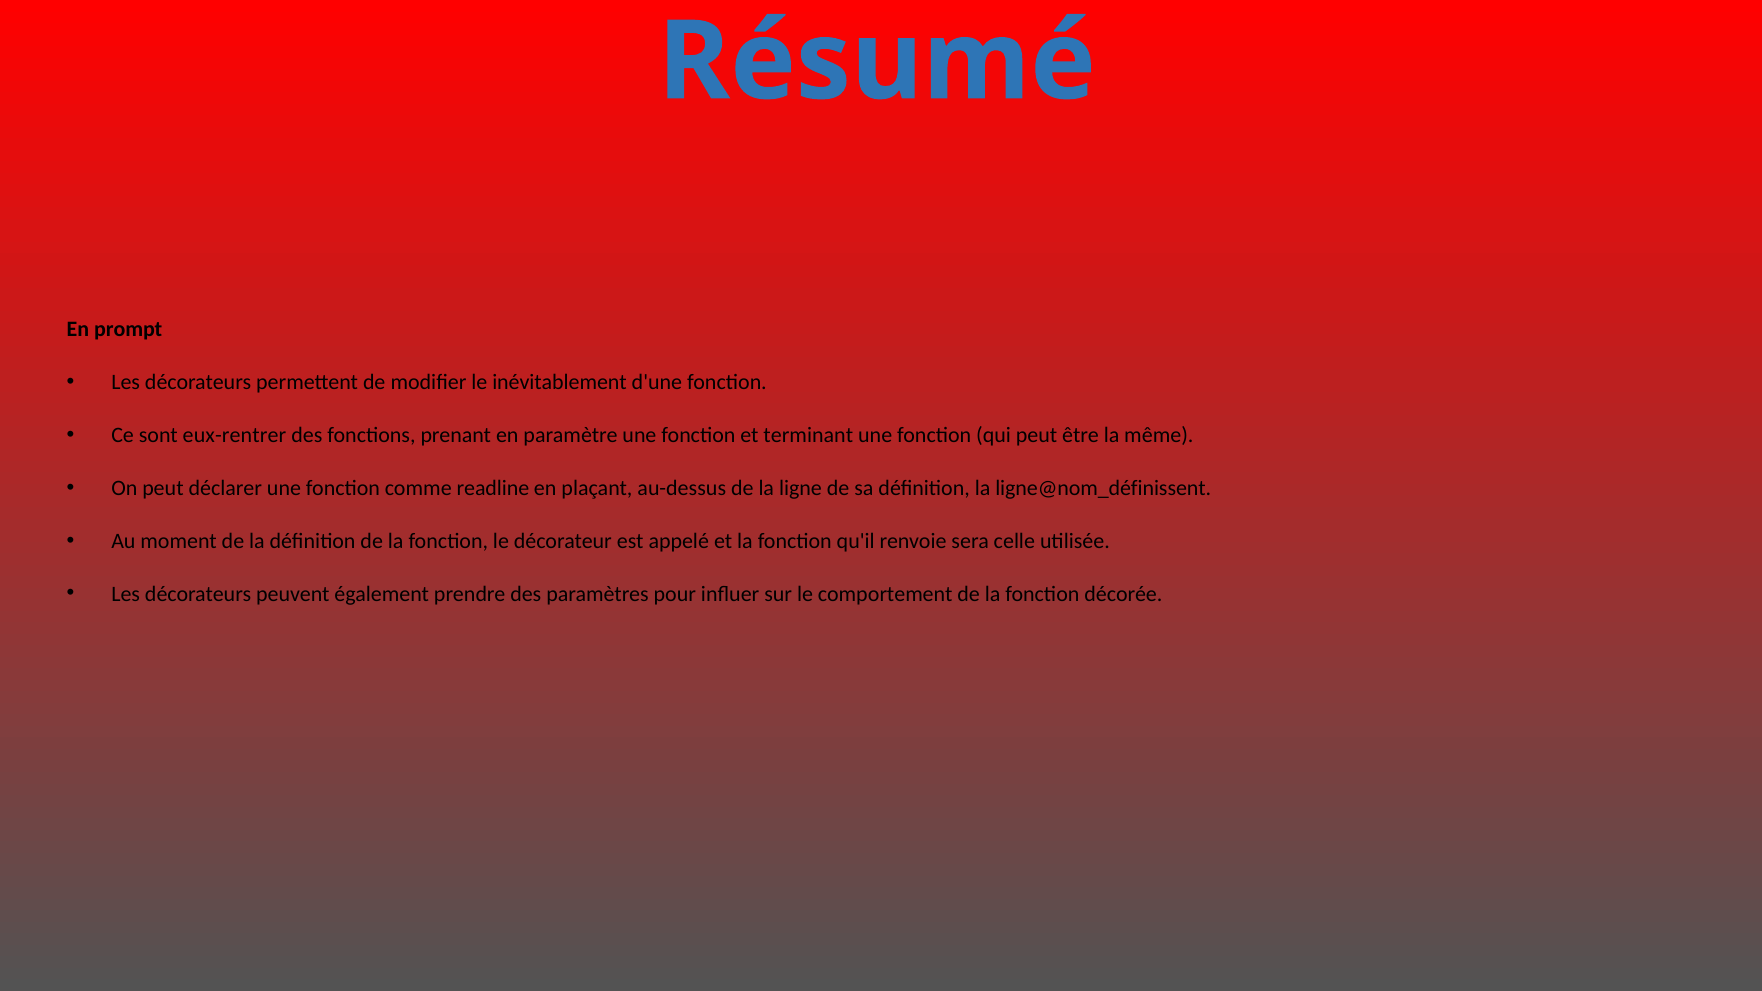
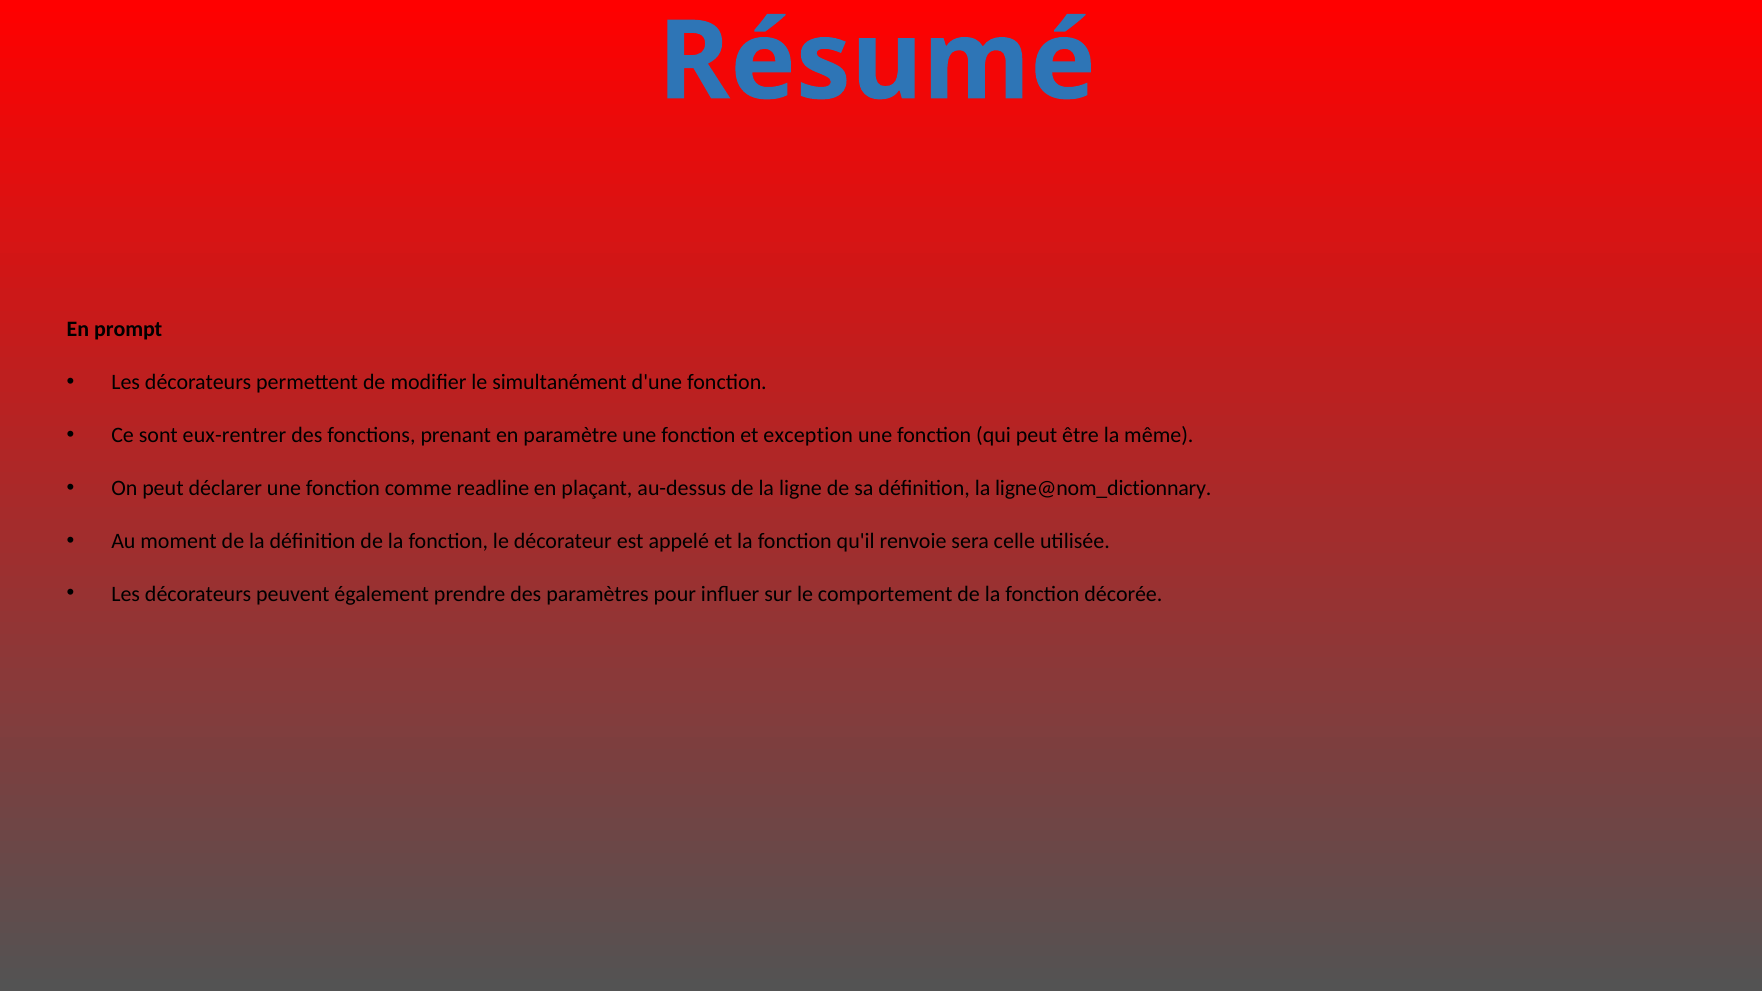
inévitablement: inévitablement -> simultanément (560, 382)
terminant: terminant -> exception (808, 435)
ligne@nom_définissent: ligne@nom_définissent -> ligne@nom_dictionnary (1103, 488)
